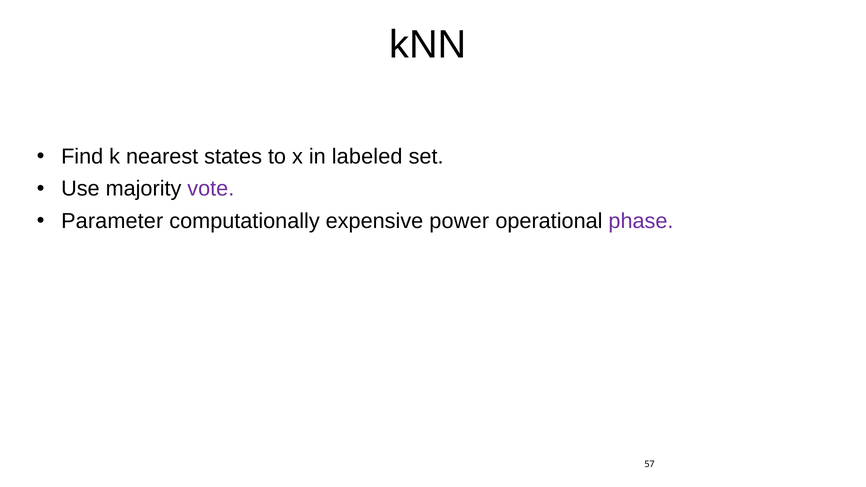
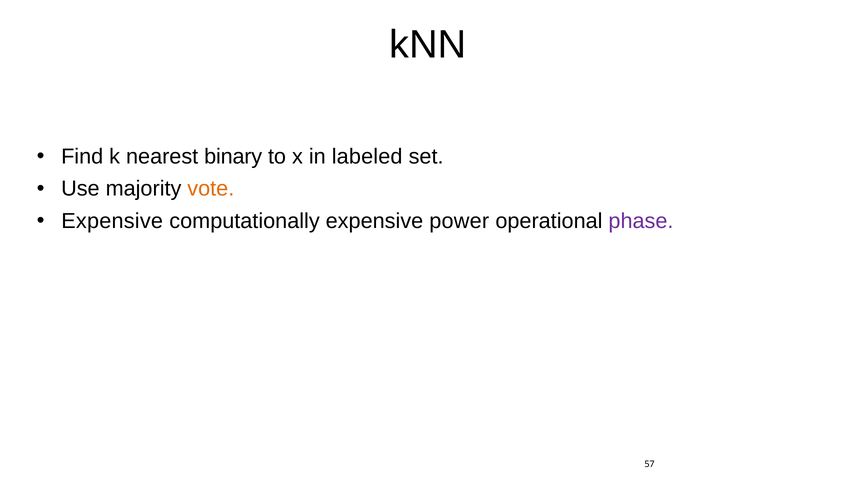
states: states -> binary (233, 156)
vote colour: purple -> orange (211, 189)
Parameter: Parameter -> Expensive (112, 221)
